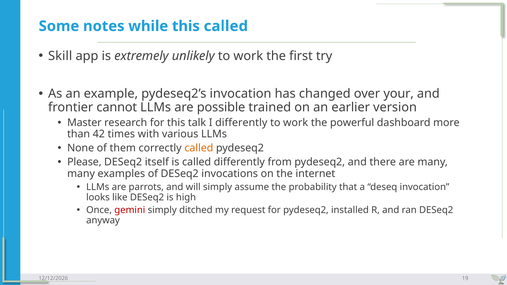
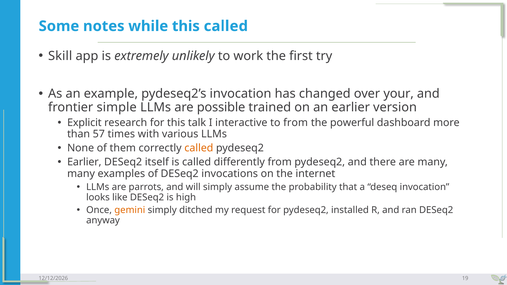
cannot: cannot -> simple (117, 108)
Master: Master -> Explicit (84, 123)
I differently: differently -> interactive (241, 123)
work: work -> from (296, 123)
42: 42 -> 57 (99, 134)
Please: Please -> Earlier (84, 162)
gemini colour: red -> orange (130, 210)
